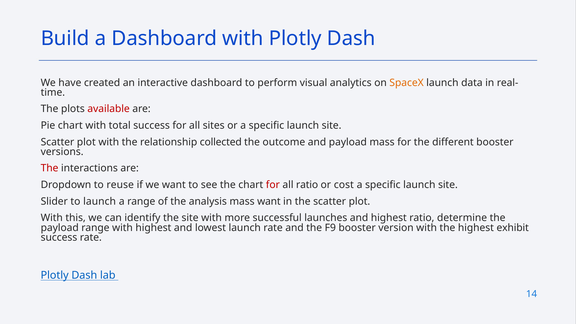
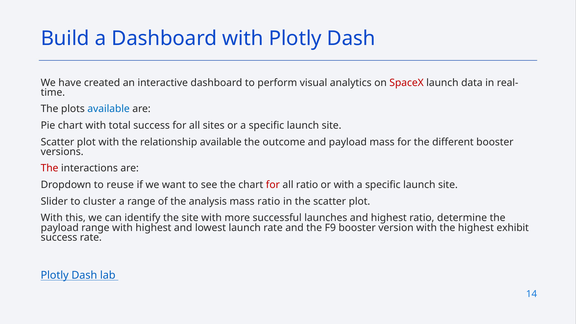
SpaceX colour: orange -> red (407, 83)
available colour: red -> blue (109, 109)
relationship collected: collected -> available (221, 142)
or cost: cost -> with (344, 185)
to launch: launch -> cluster (100, 201)
mass want: want -> ratio (269, 201)
